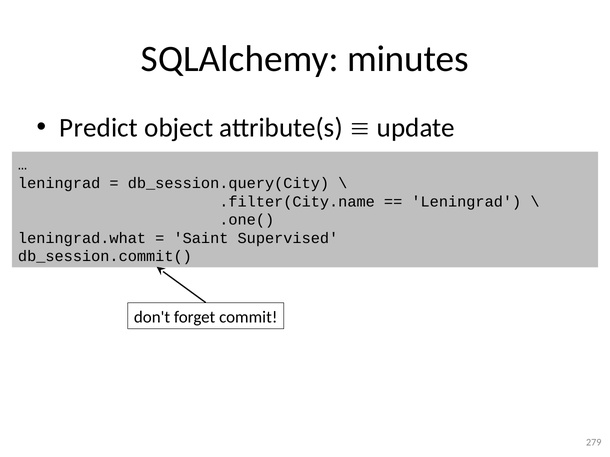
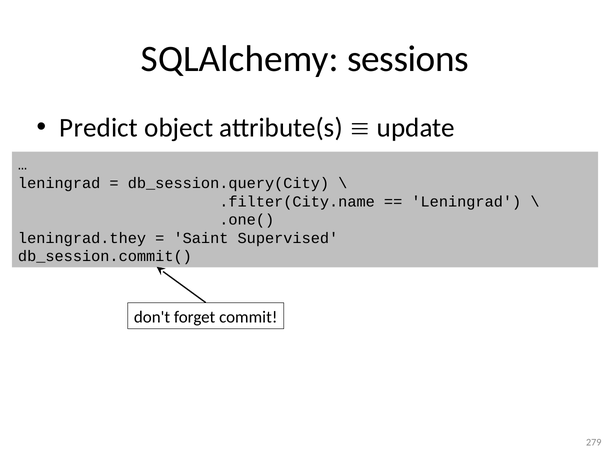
minutes: minutes -> sessions (408, 59)
leningrad.what: leningrad.what -> leningrad.they (82, 238)
